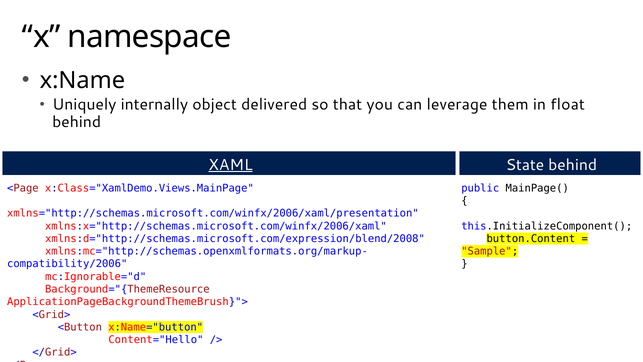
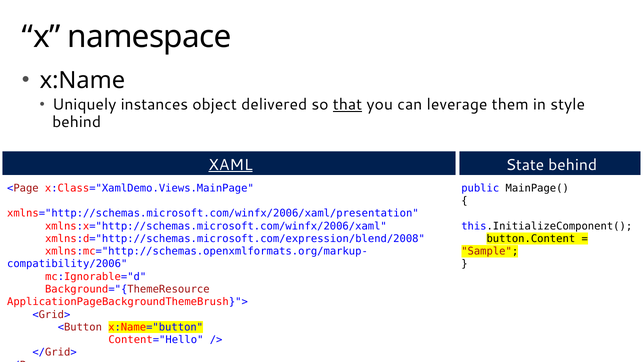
internally: internally -> instances (154, 105)
that underline: none -> present (348, 105)
float: float -> style (568, 105)
